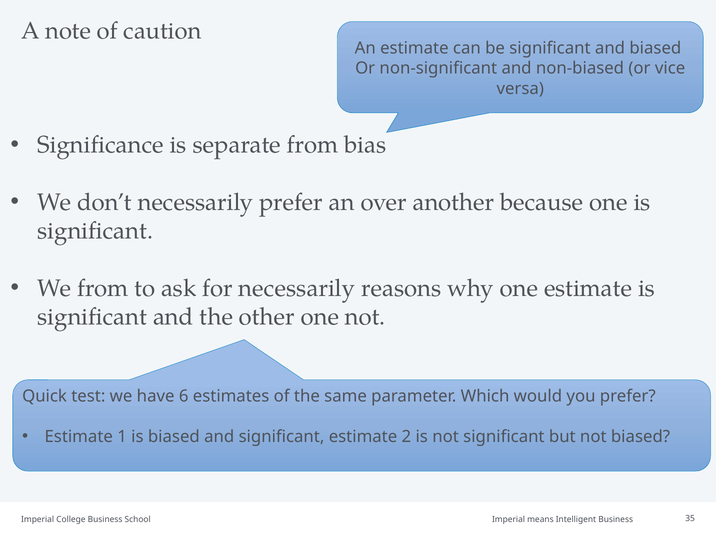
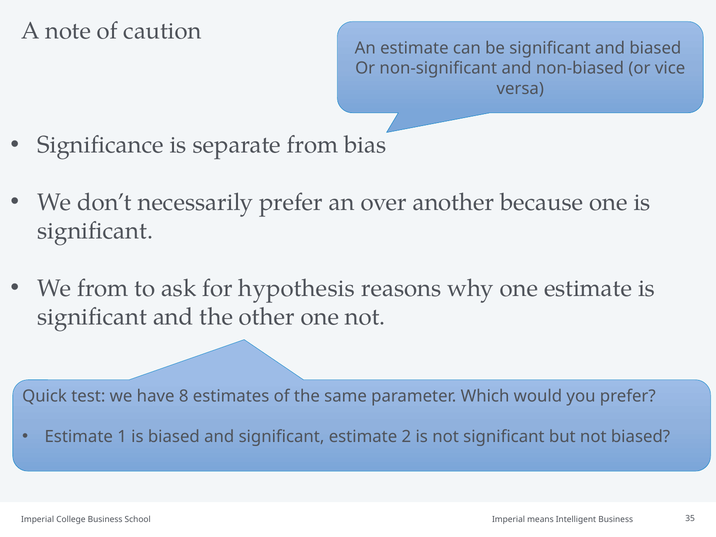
for necessarily: necessarily -> hypothesis (297, 288)
6: 6 -> 8 (184, 396)
